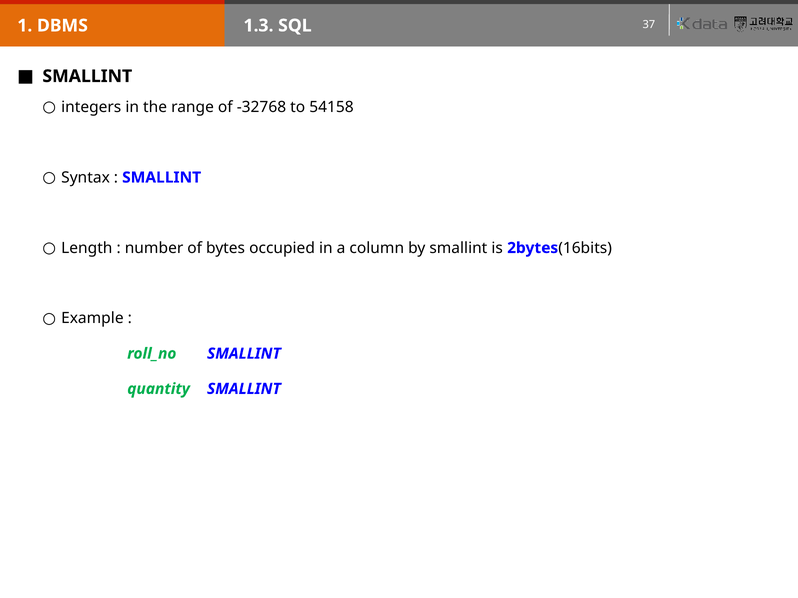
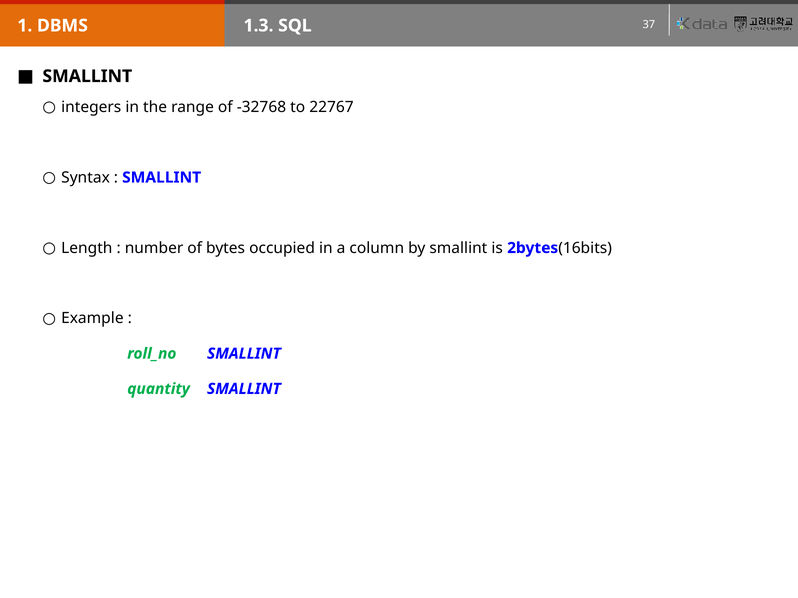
54158: 54158 -> 22767 (331, 107)
